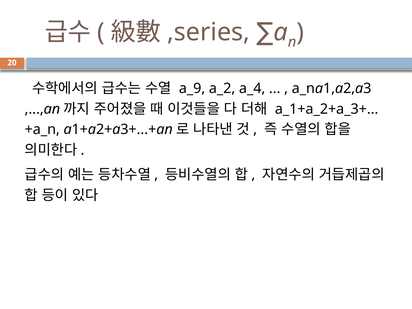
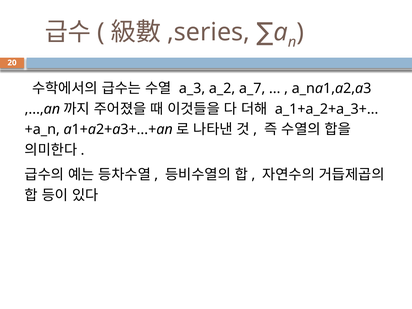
a_9: a_9 -> a_3 (192, 88)
a_4: a_4 -> a_7 (252, 88)
